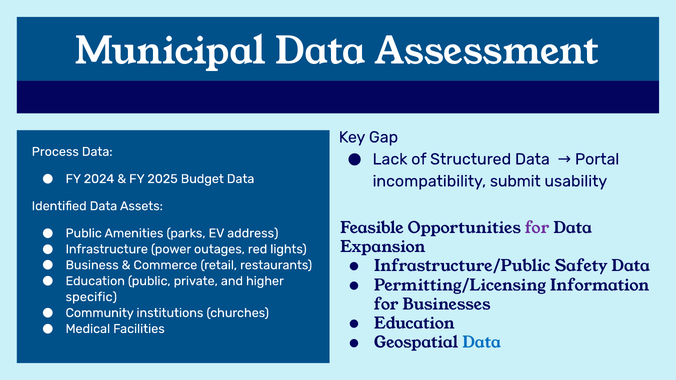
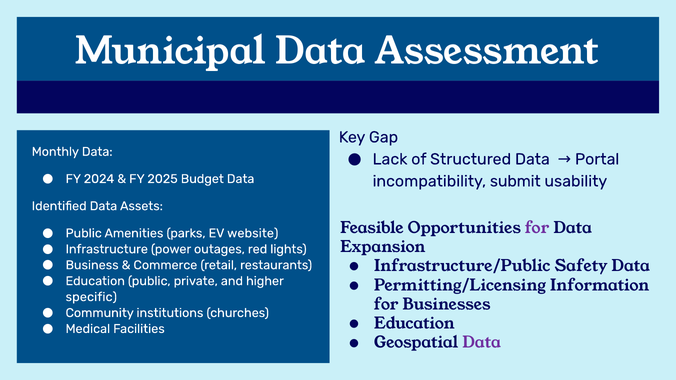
Process: Process -> Monthly (55, 152)
address: address -> website (253, 233)
Data colour: blue -> purple (482, 343)
